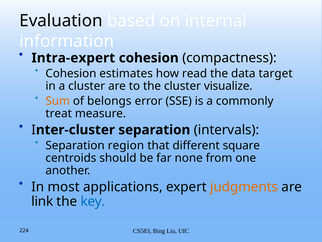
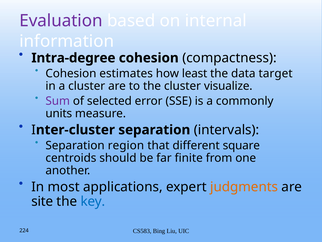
Evaluation colour: black -> purple (61, 21)
Intra-expert: Intra-expert -> Intra-degree (73, 58)
read: read -> least (195, 73)
Sum colour: orange -> purple (58, 101)
belongs: belongs -> selected (109, 101)
treat: treat -> units (59, 113)
none: none -> finite (189, 158)
link: link -> site (42, 201)
